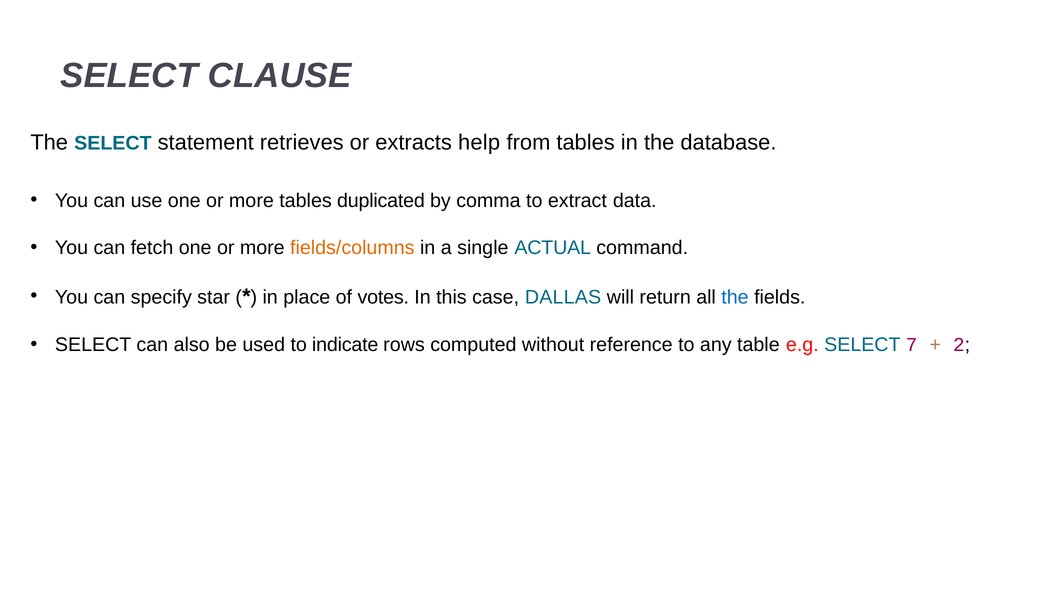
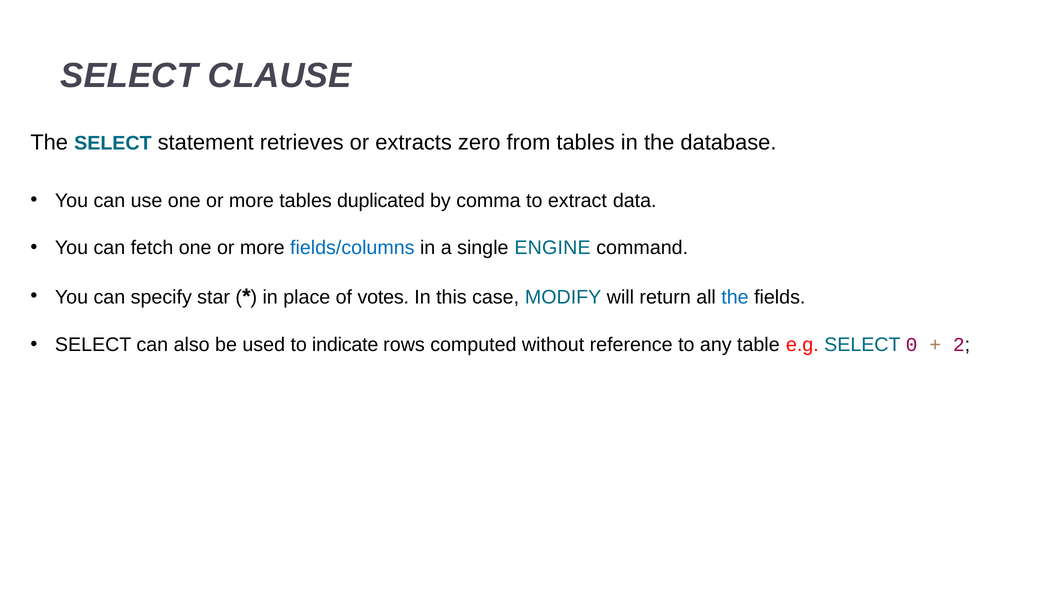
help: help -> zero (479, 142)
fields/columns colour: orange -> blue (352, 248)
ACTUAL: ACTUAL -> ENGINE (553, 248)
DALLAS: DALLAS -> MODIFY (563, 297)
7: 7 -> 0 (912, 345)
